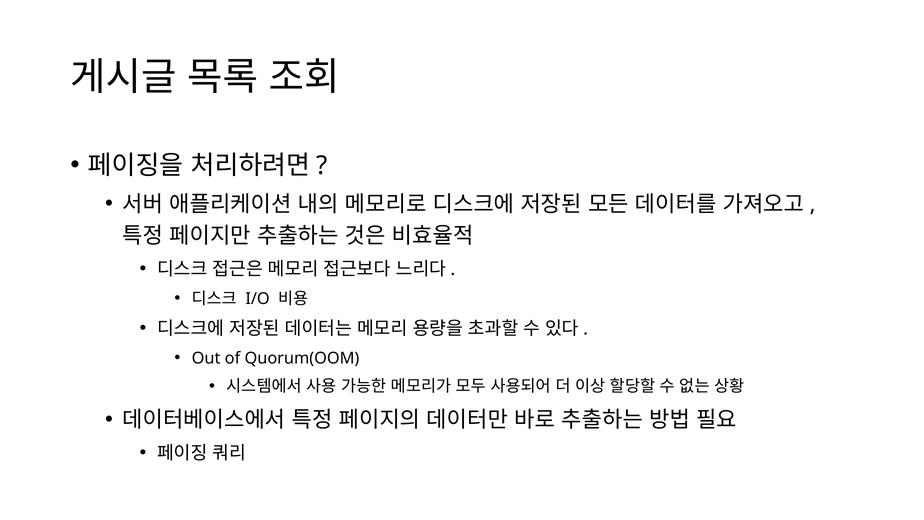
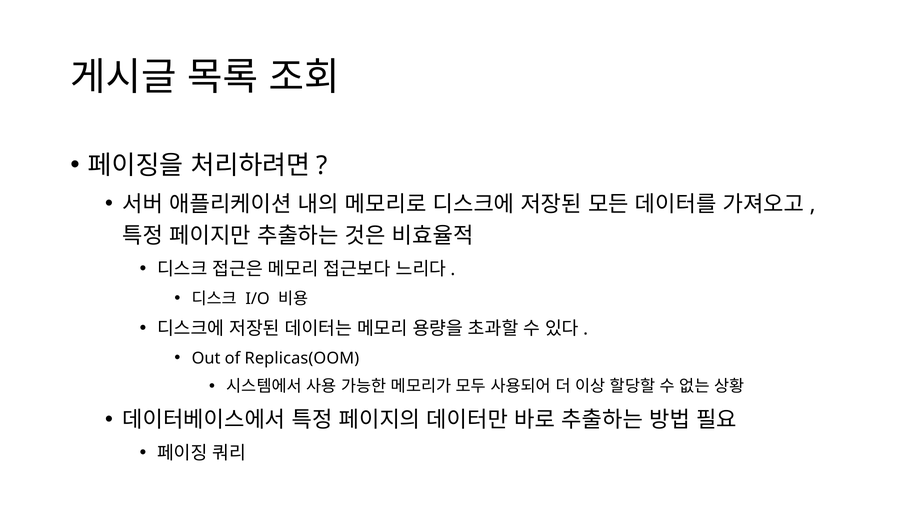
Quorum(OOM: Quorum(OOM -> Replicas(OOM (302, 358)
